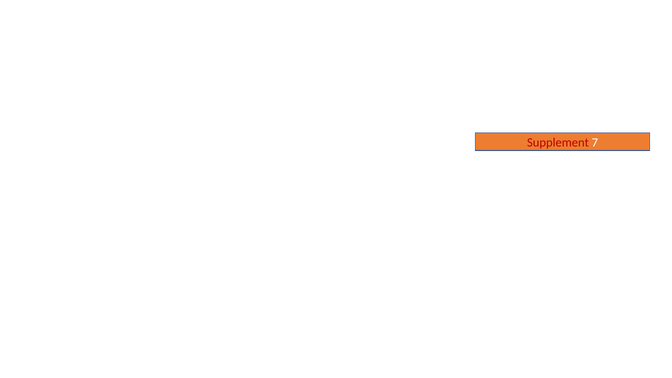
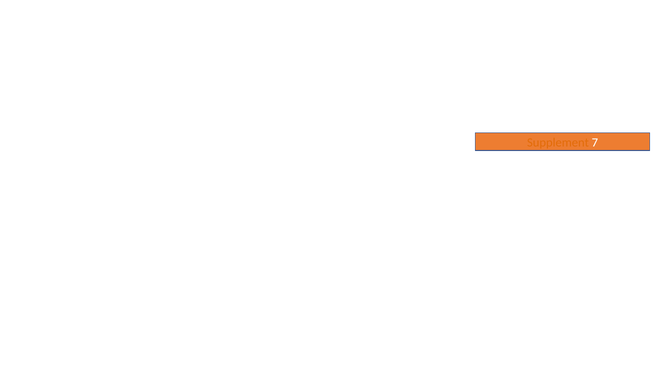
Supplement colour: red -> orange (558, 143)
